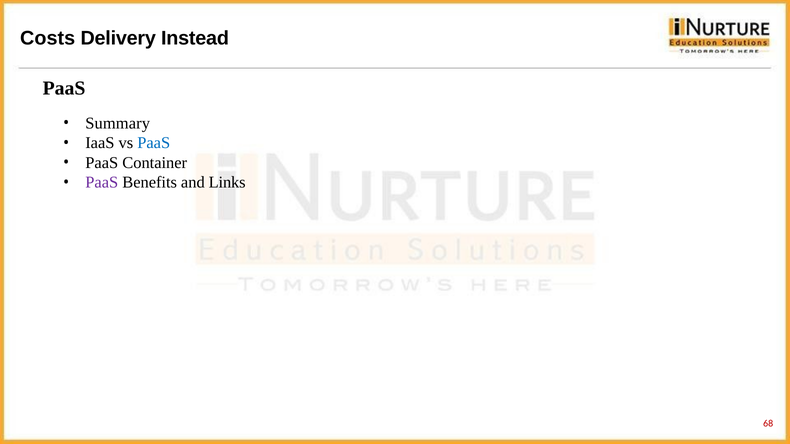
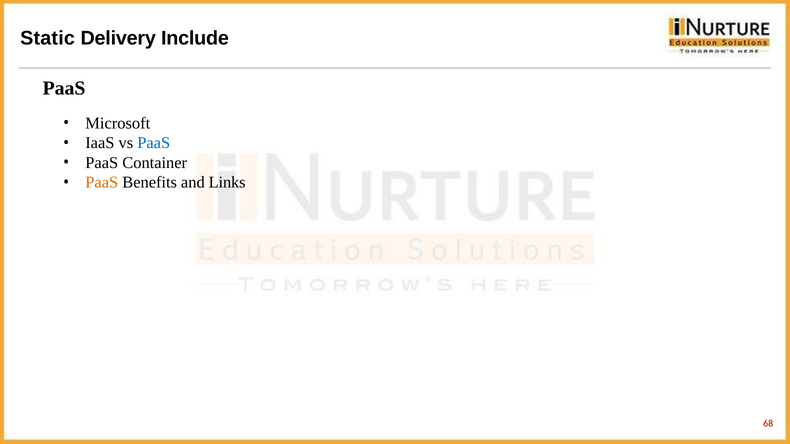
Costs: Costs -> Static (48, 38)
Instead: Instead -> Include (195, 38)
Summary: Summary -> Microsoft (118, 123)
PaaS colour: purple -> orange (102, 183)
